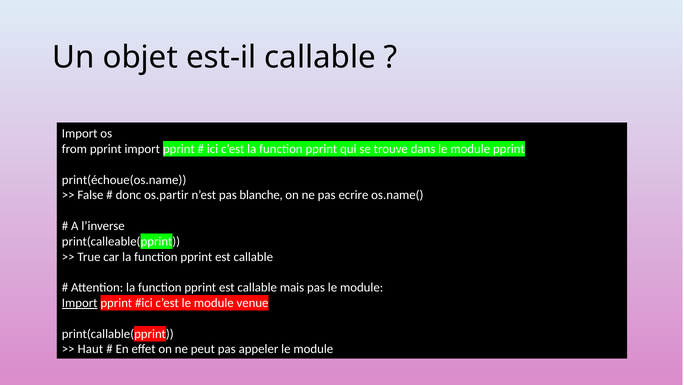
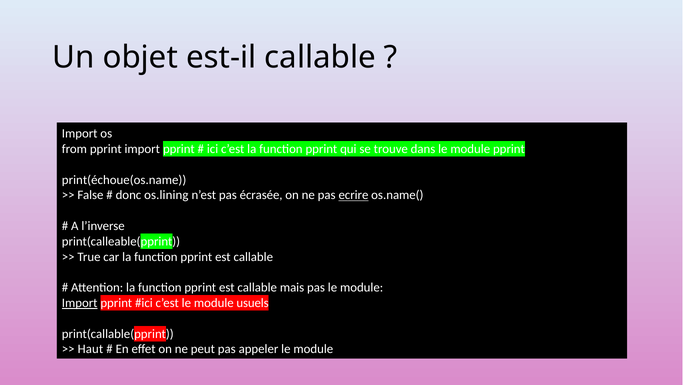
os.partir: os.partir -> os.lining (166, 195)
blanche: blanche -> écrasée (261, 195)
ecrire underline: none -> present (353, 195)
venue: venue -> usuels (253, 303)
